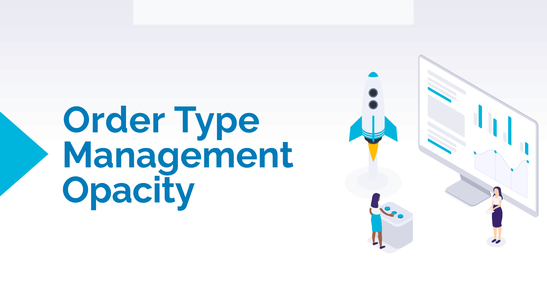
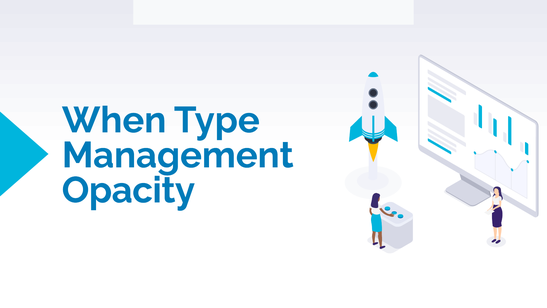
Order: Order -> When (114, 120)
